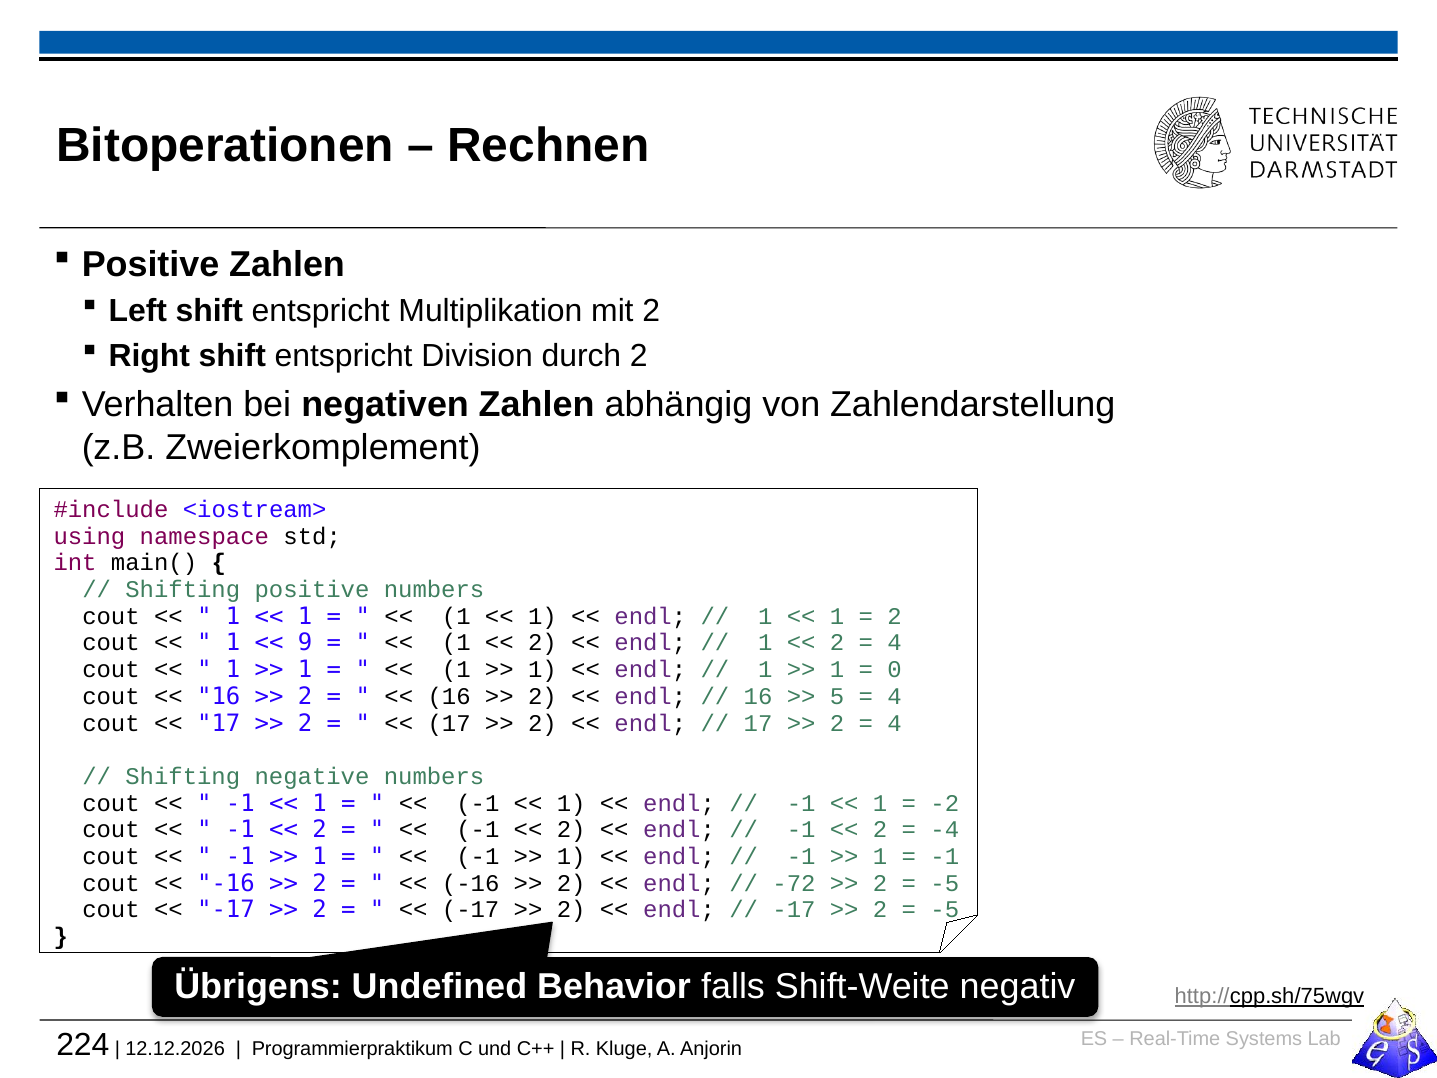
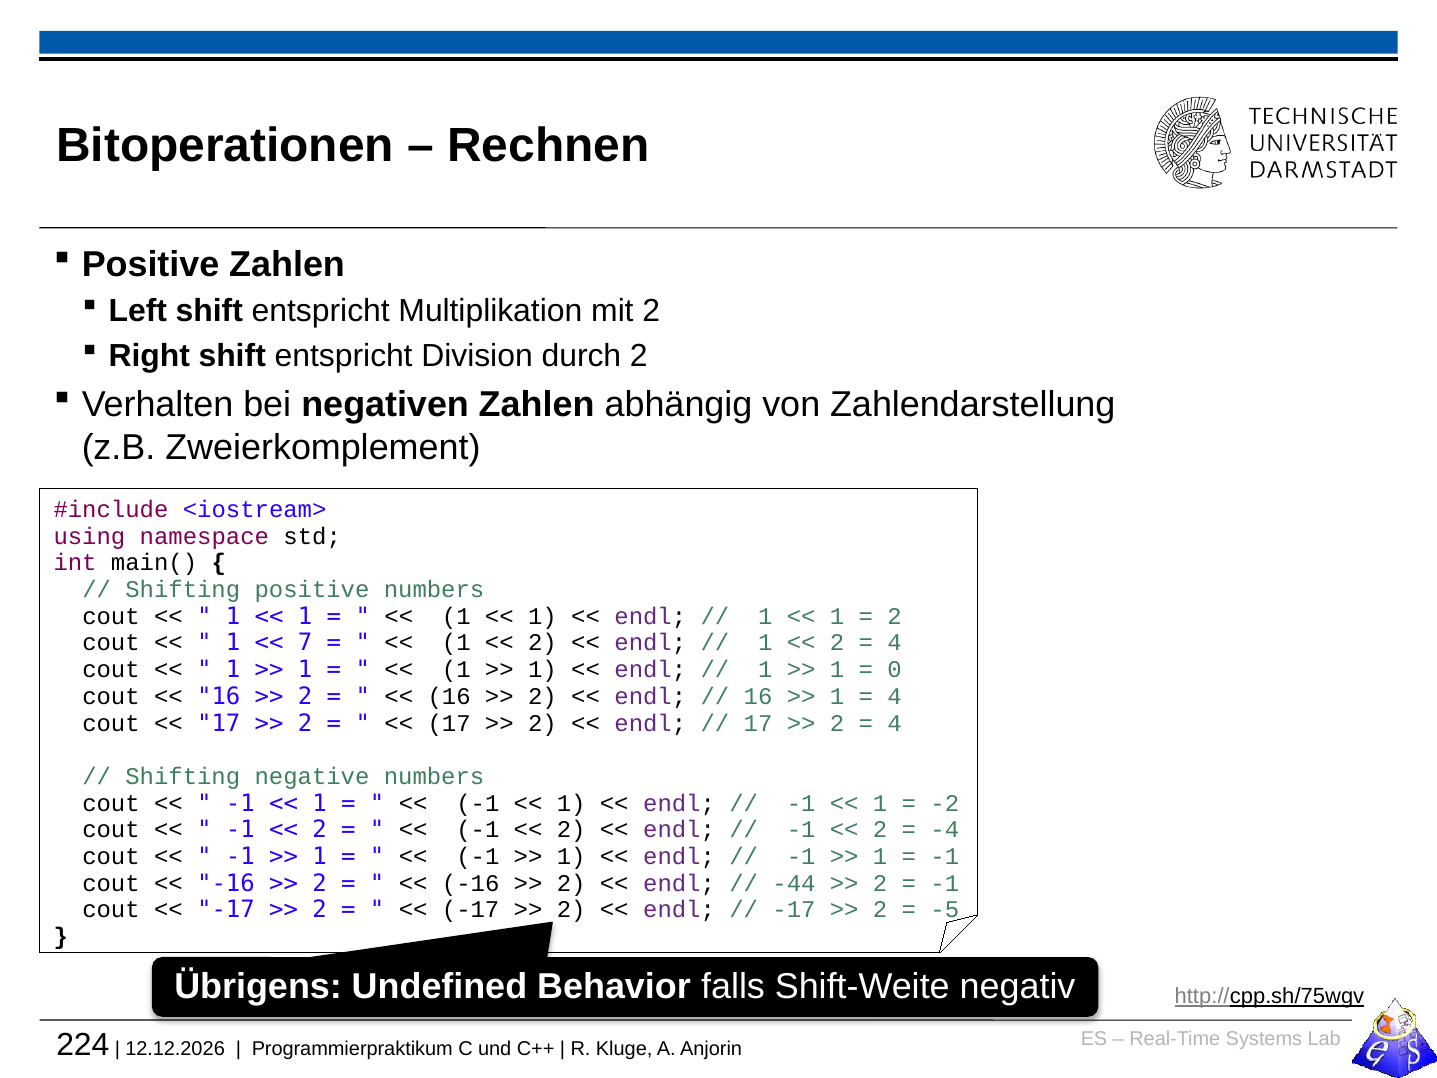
9: 9 -> 7 (305, 643)
5: 5 -> 1 (837, 696)
-72: -72 -> -44 (794, 883)
-5: -5 -> -1 (945, 883)
